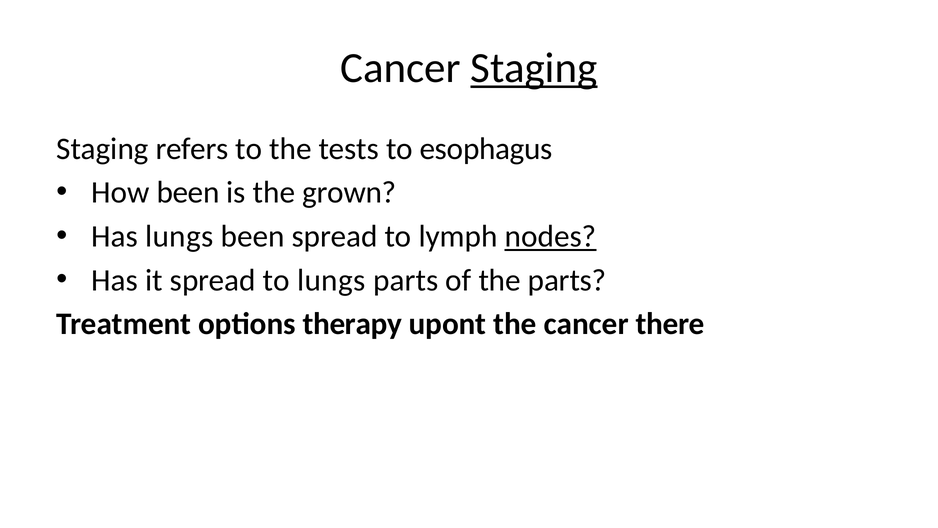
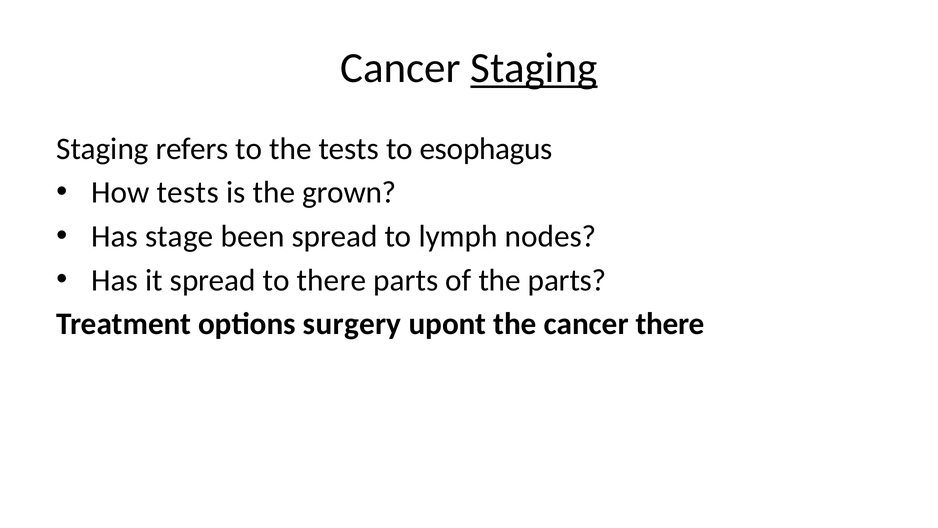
How been: been -> tests (188, 193)
Has lungs: lungs -> stage (179, 236)
nodes underline: present -> none (550, 236)
to lungs: lungs -> there (331, 280)
therapy: therapy -> surgery (352, 324)
